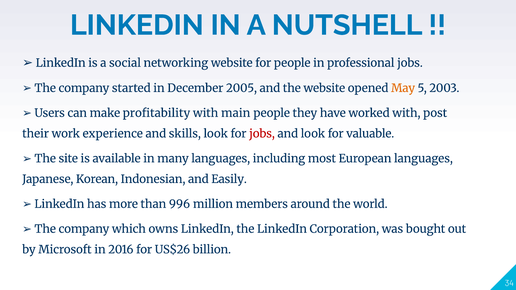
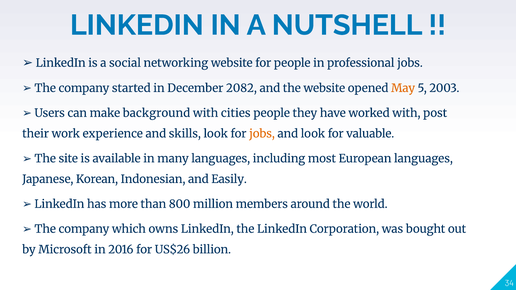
2005: 2005 -> 2082 (241, 88)
profitability: profitability -> background (156, 113)
main: main -> cities (236, 113)
jobs colour: red -> orange (262, 134)
996: 996 -> 800 (180, 204)
